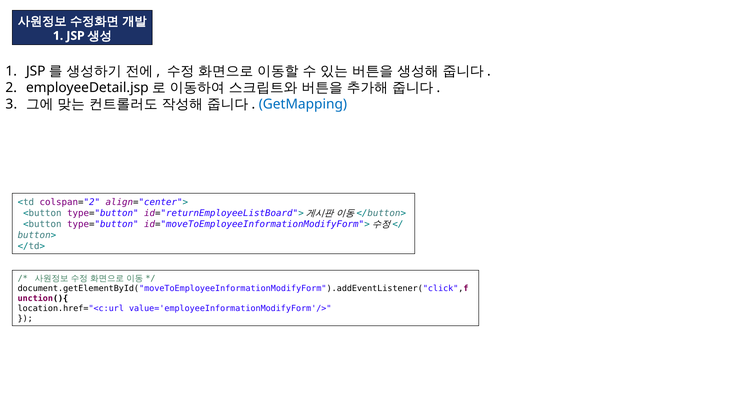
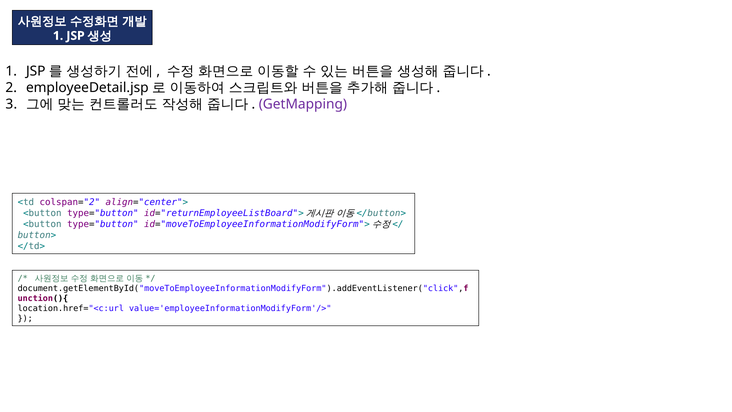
GetMapping colour: blue -> purple (303, 104)
